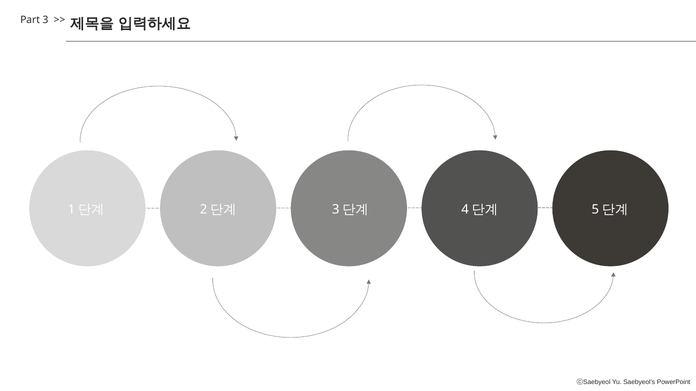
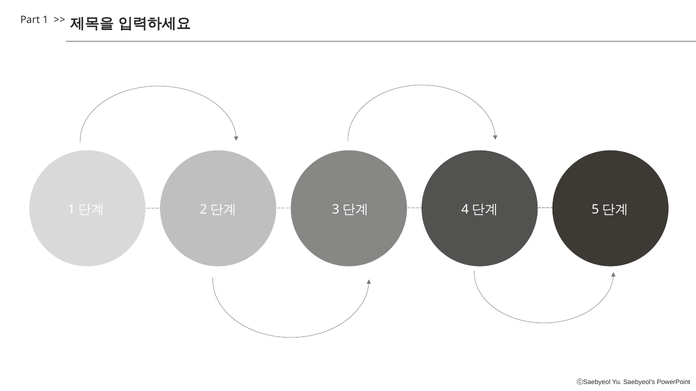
3: 3 -> 1 (46, 20)
